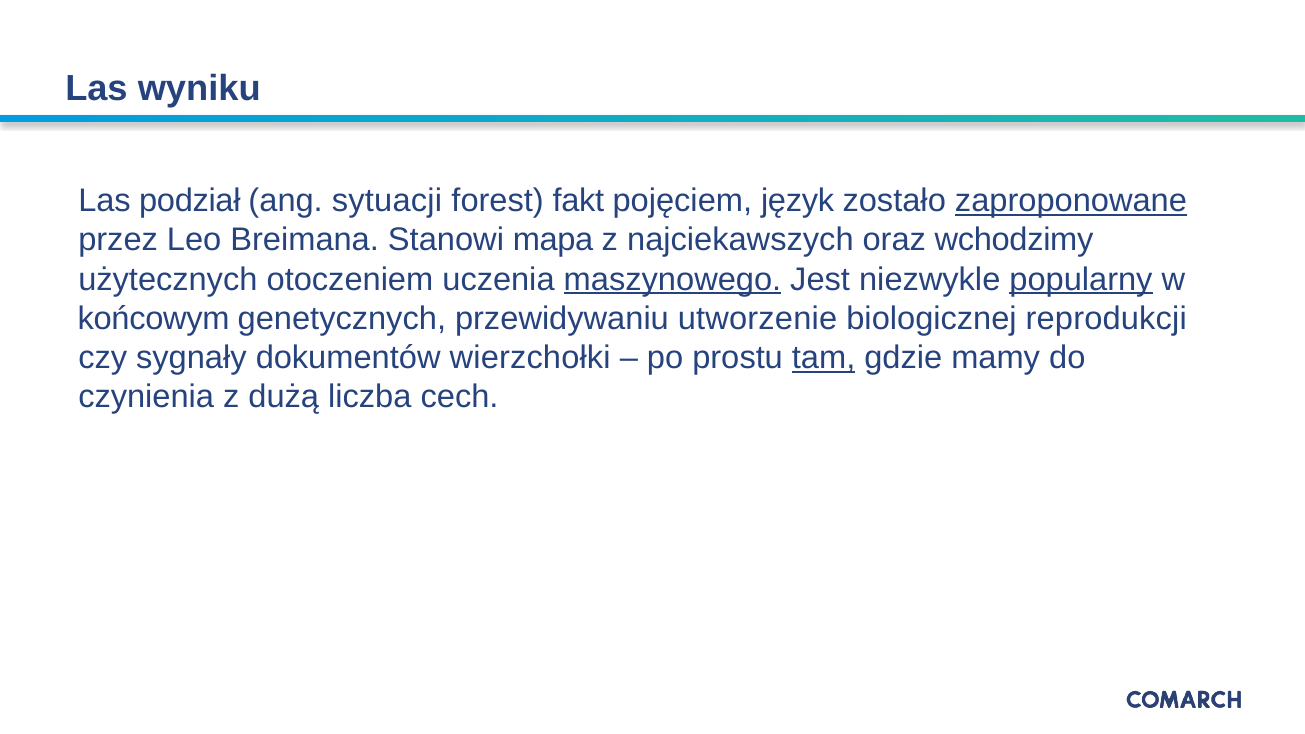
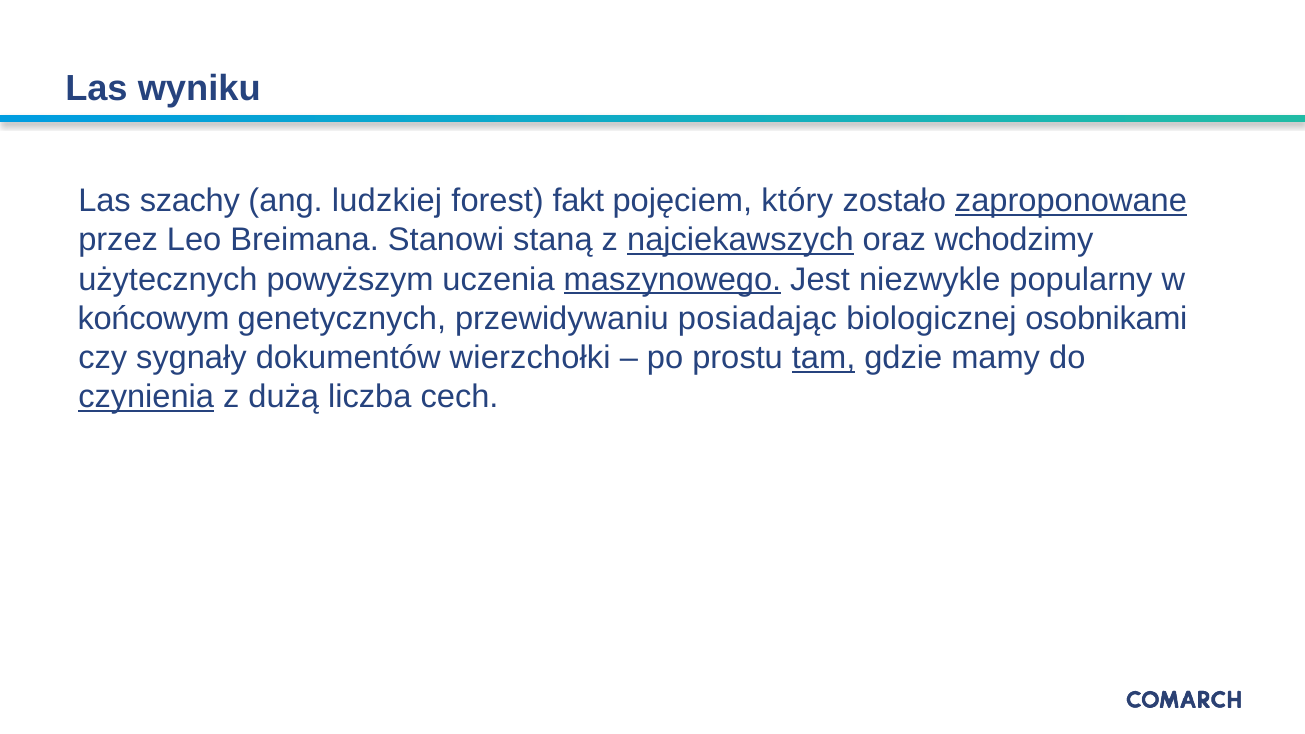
podział: podział -> szachy (190, 201)
sytuacji: sytuacji -> ludzkiej (387, 201)
język: język -> który (797, 201)
mapa: mapa -> staną (553, 240)
najciekawszych underline: none -> present (740, 240)
otoczeniem: otoczeniem -> powyższym (350, 279)
popularny underline: present -> none (1081, 279)
utworzenie: utworzenie -> posiadając (757, 318)
reprodukcji: reprodukcji -> osobnikami (1106, 318)
czynienia underline: none -> present (146, 397)
